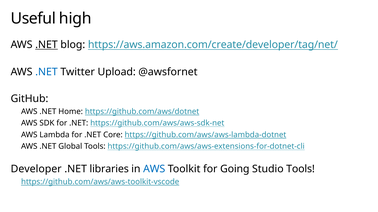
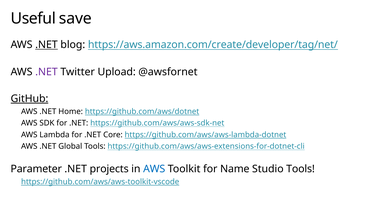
high: high -> save (75, 19)
.NET colour: blue -> purple (46, 72)
GitHub underline: none -> present (30, 99)
Developer: Developer -> Parameter (36, 169)
libraries: libraries -> projects (109, 169)
Going: Going -> Name (235, 169)
